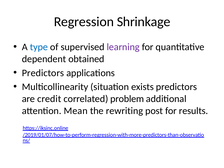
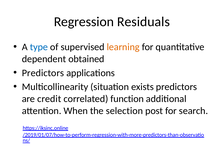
Shrinkage: Shrinkage -> Residuals (143, 22)
learning colour: purple -> orange (123, 47)
problem: problem -> function (127, 99)
Mean: Mean -> When (76, 111)
rewriting: rewriting -> selection (124, 111)
results: results -> search (194, 111)
